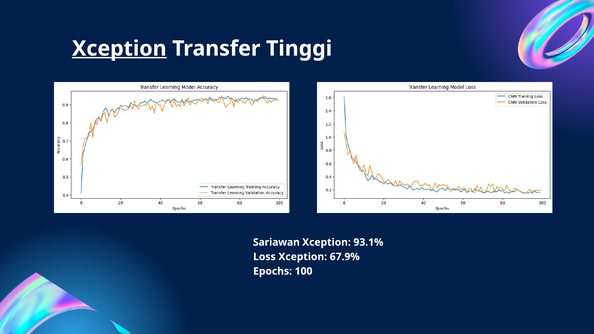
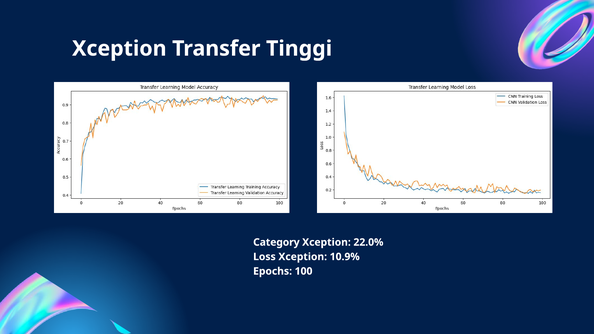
Xception underline: present -> none (119, 49)
Sariawan: Sariawan -> Category (276, 242)
93.1%: 93.1% -> 22.0% (368, 242)
67.9%: 67.9% -> 10.9% (345, 257)
